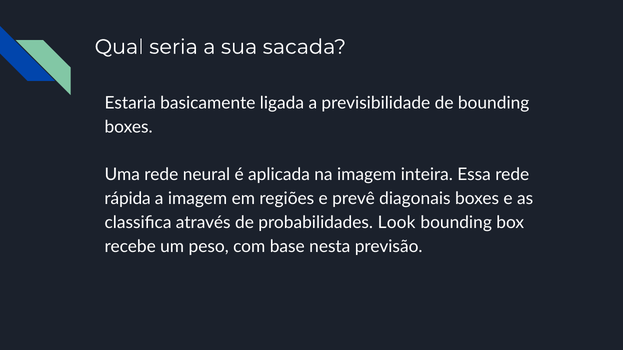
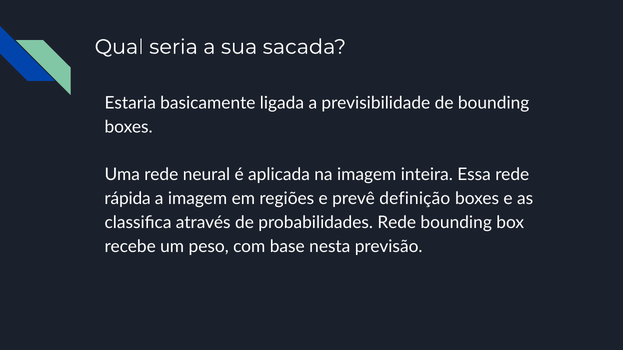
diagonais: diagonais -> definição (415, 199)
probabilidades Look: Look -> Rede (397, 223)
